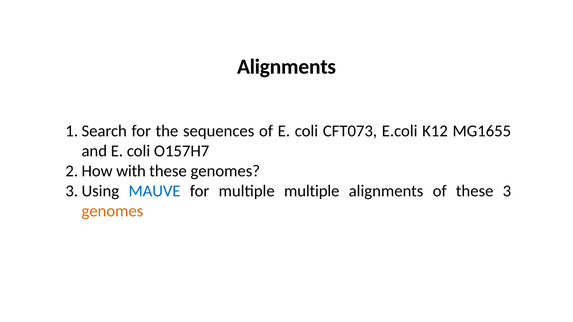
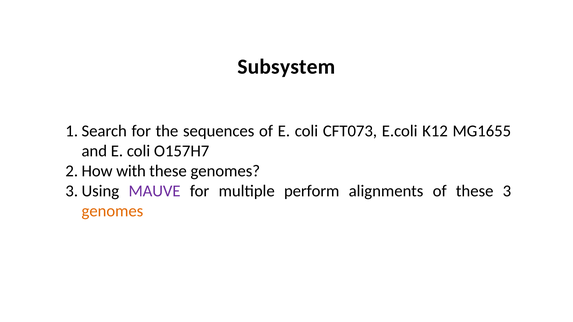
Alignments: Alignments -> Subsystem (286, 67)
MAUVE colour: blue -> purple (155, 191)
multiple multiple: multiple -> perform (312, 191)
